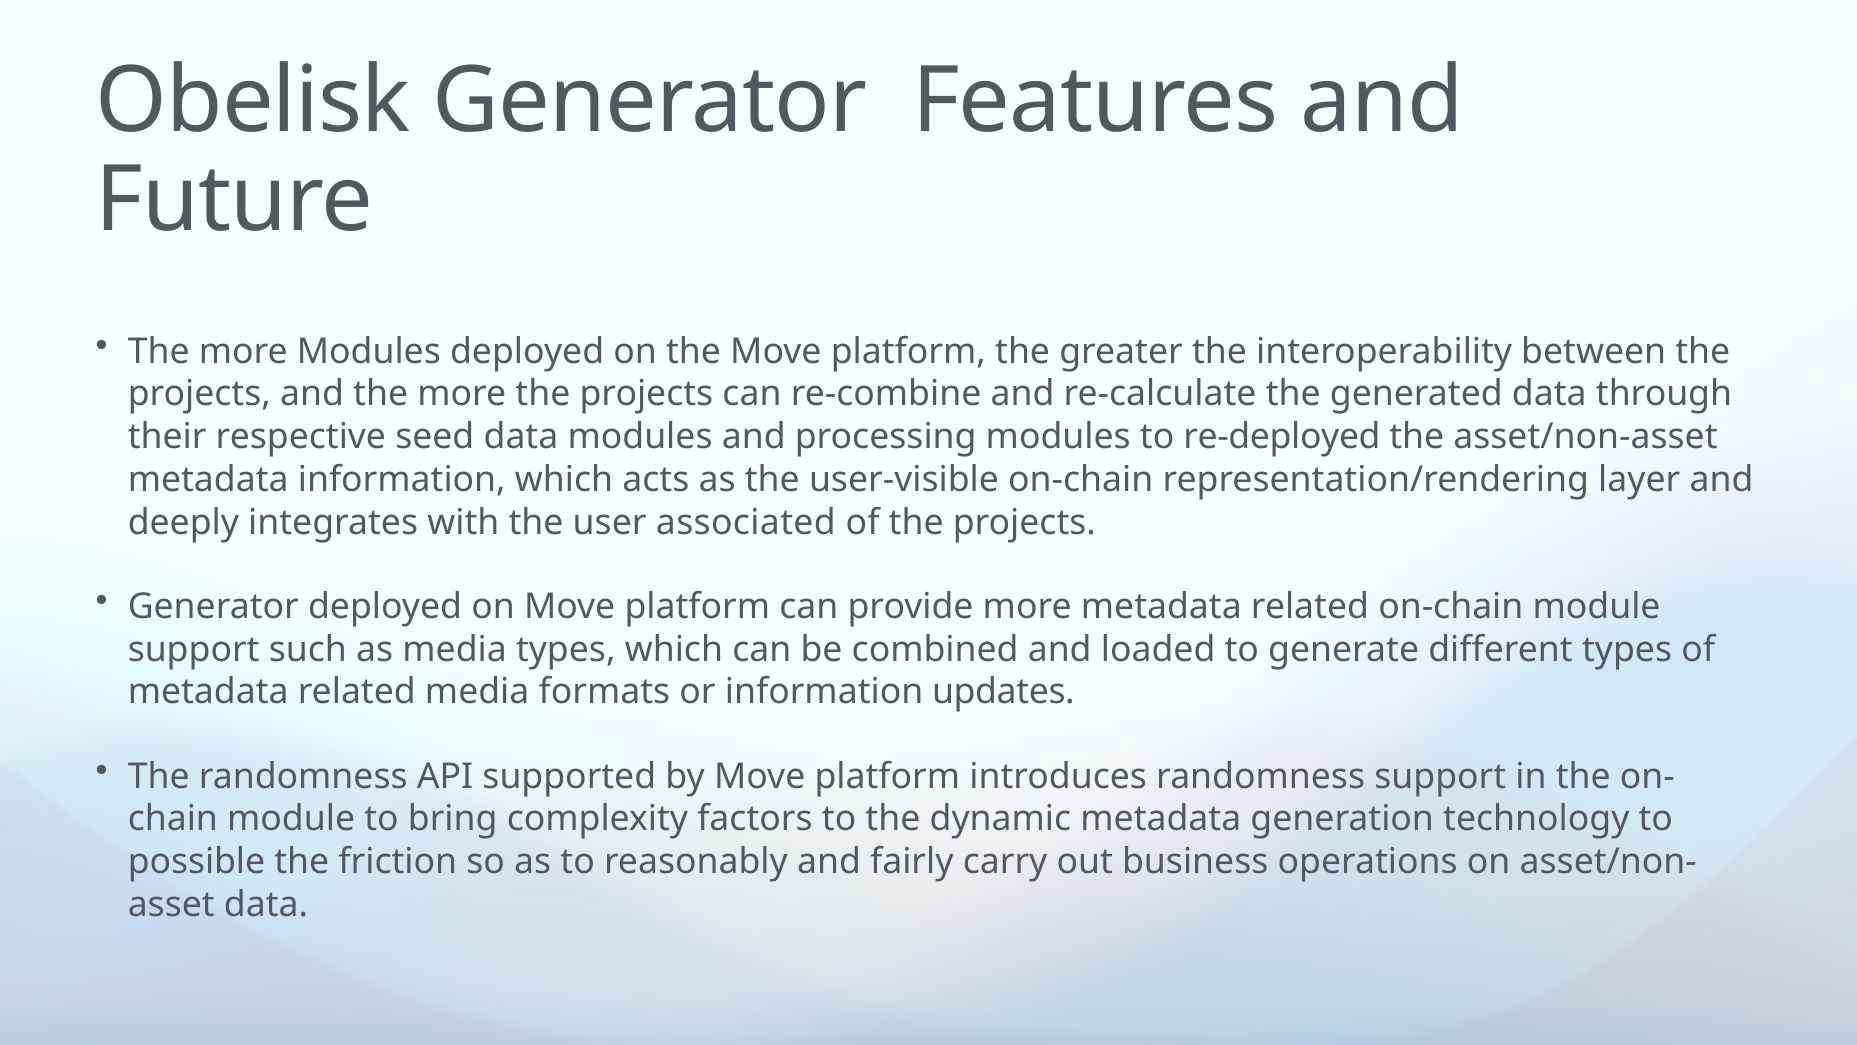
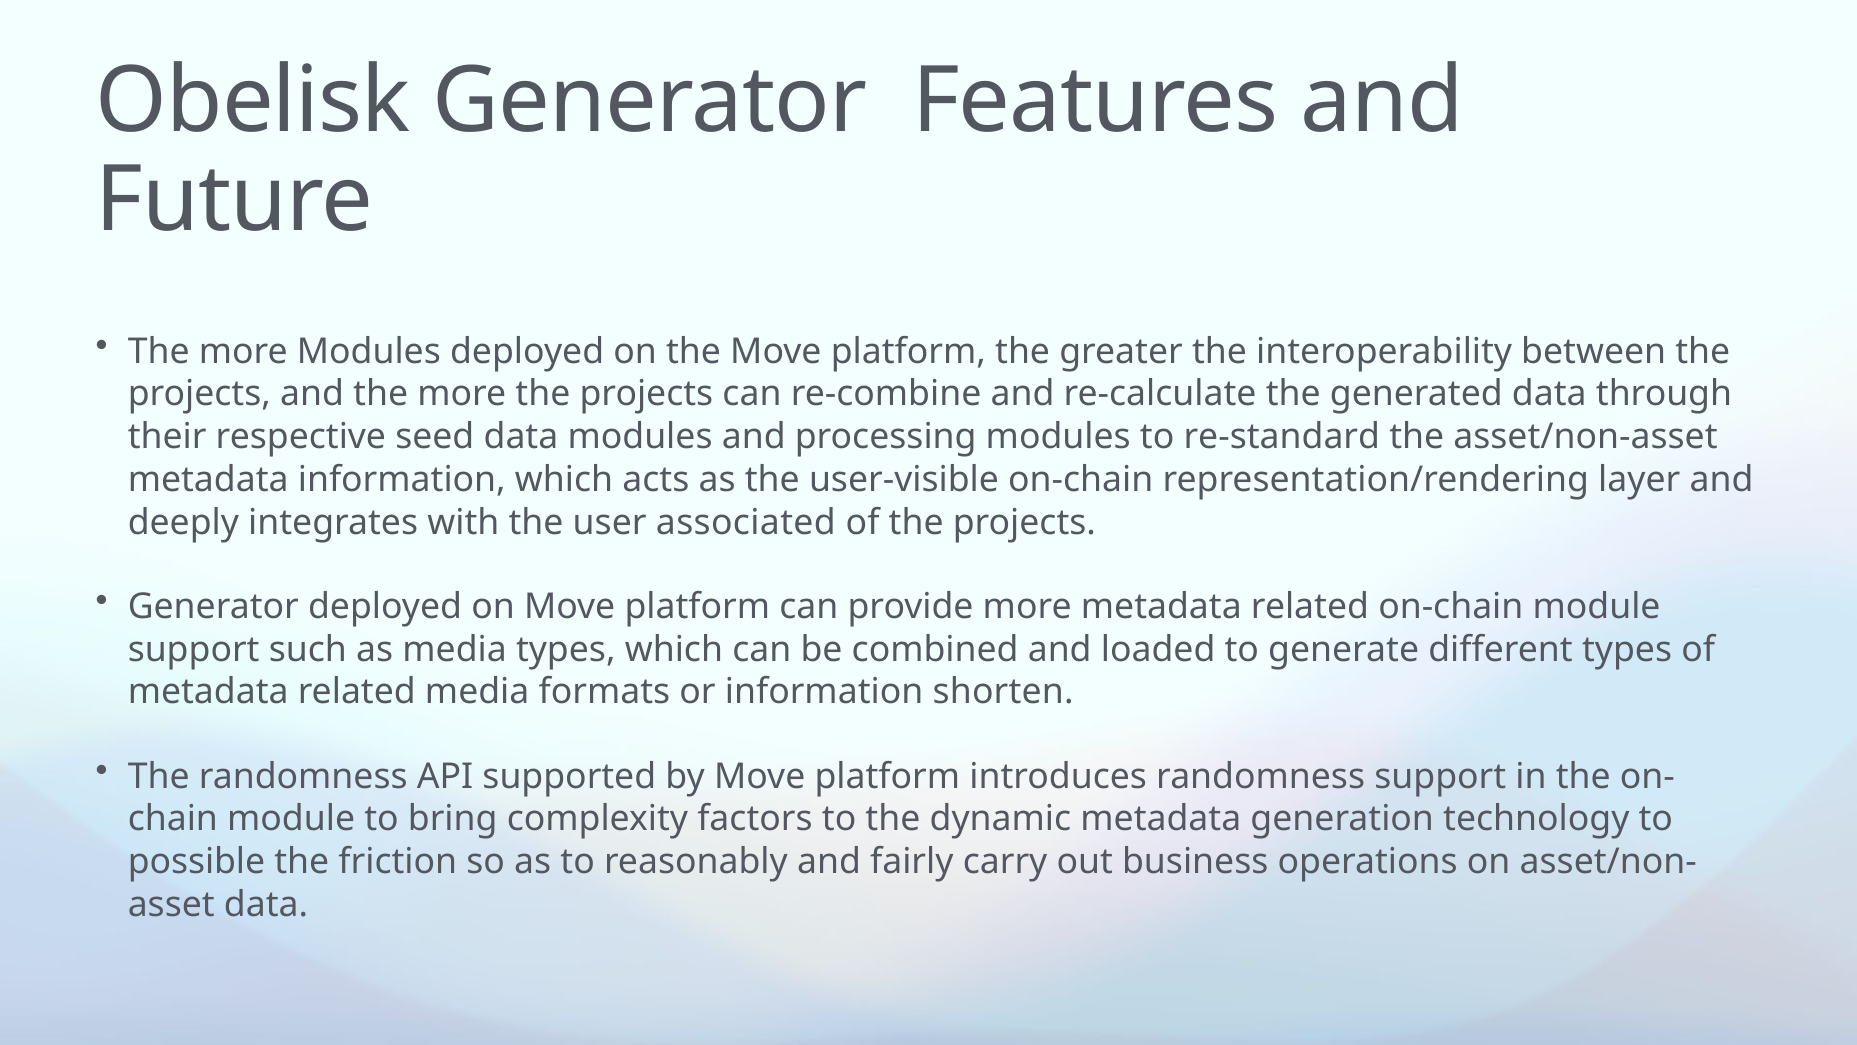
re-deployed: re-deployed -> re-standard (1282, 437)
updates: updates -> shorten (1003, 692)
